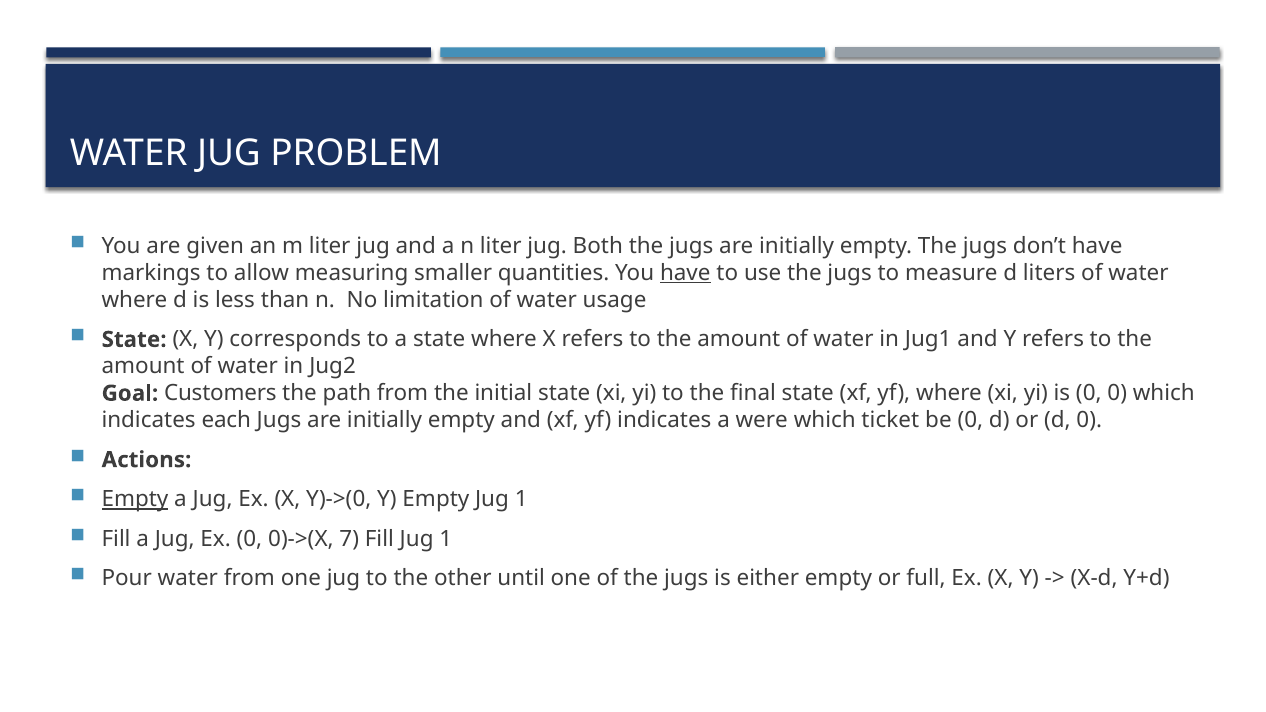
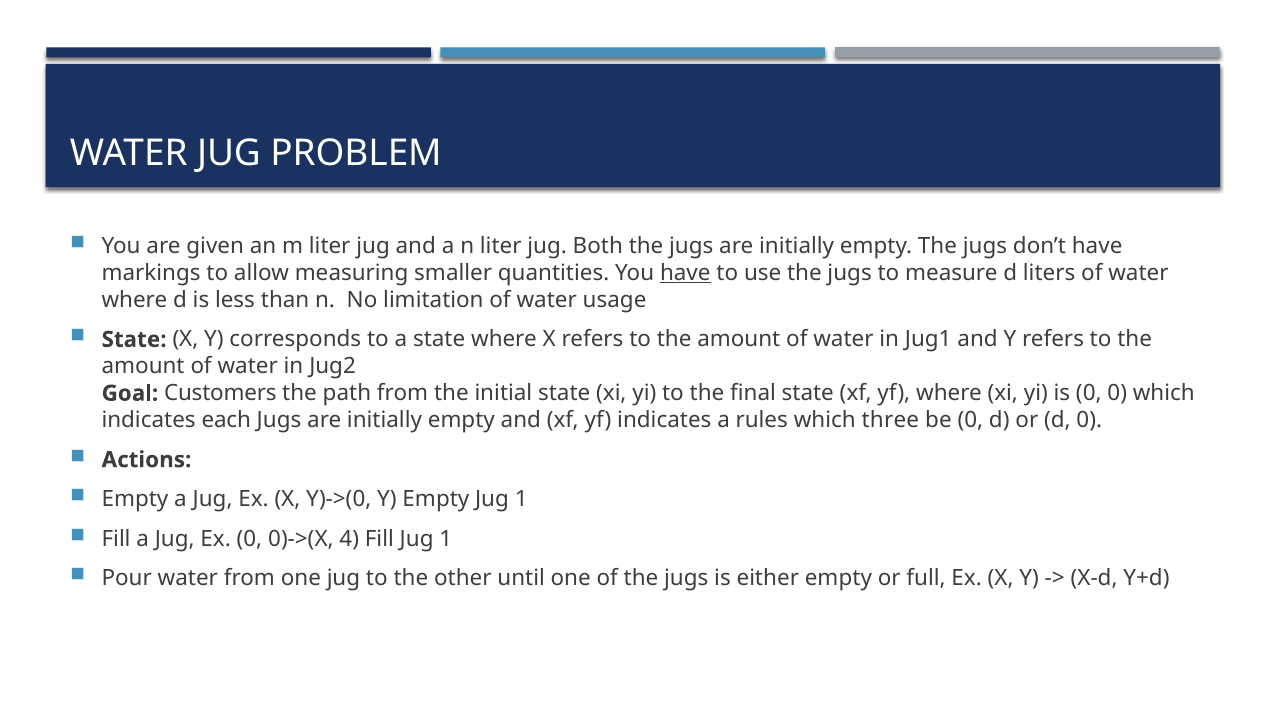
were: were -> rules (762, 420)
ticket: ticket -> three (890, 420)
Empty underline: present -> none (135, 499)
7: 7 -> 4 (349, 539)
